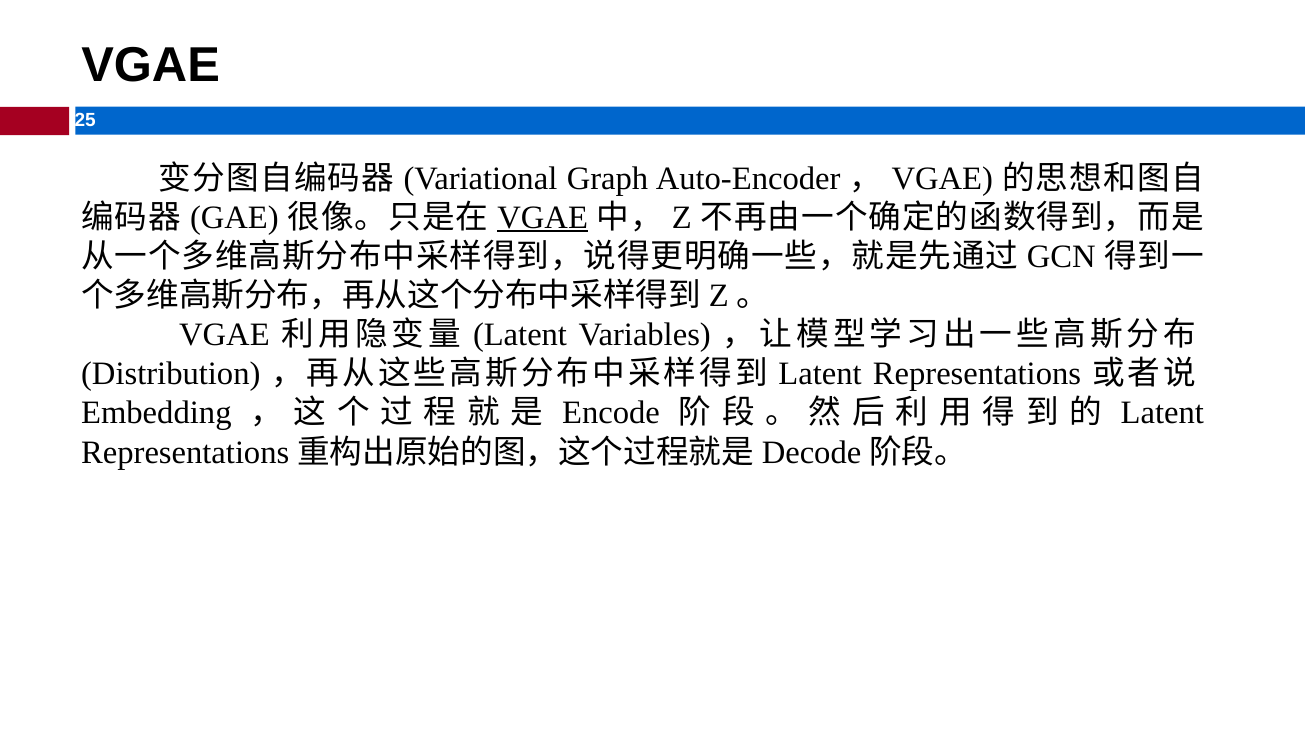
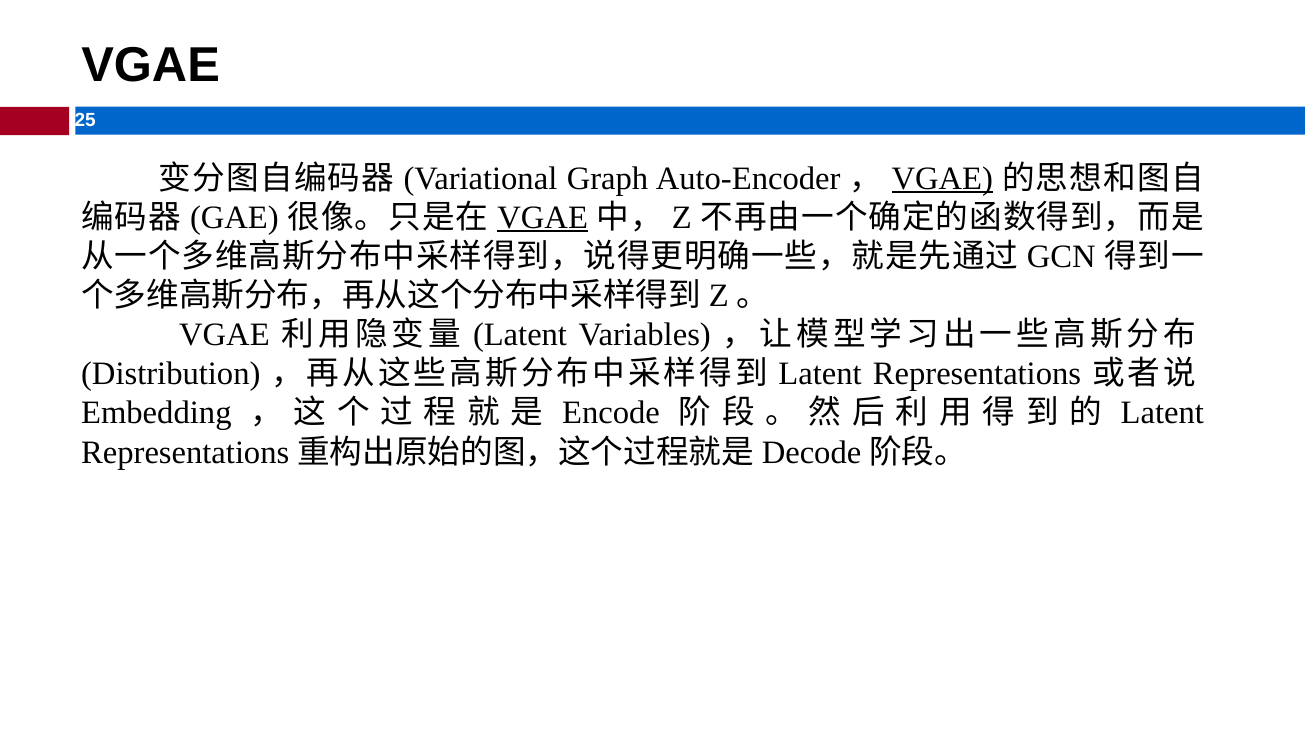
VGAE underline: none -> present (942, 178)
